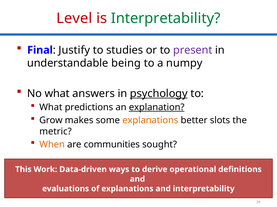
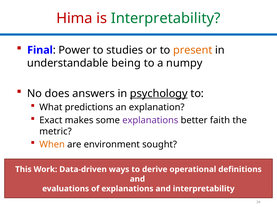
Level: Level -> Hima (74, 18)
Justify: Justify -> Power (74, 50)
present colour: purple -> orange (193, 50)
No what: what -> does (57, 94)
explanation underline: present -> none (157, 108)
Grow: Grow -> Exact (51, 121)
explanations colour: orange -> purple (150, 121)
slots: slots -> faith (220, 121)
communities: communities -> environment (112, 145)
